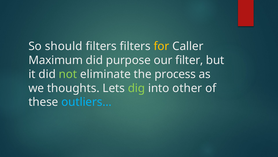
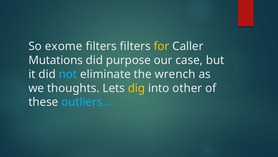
should: should -> exome (64, 46)
Maximum: Maximum -> Mutations (56, 60)
filter: filter -> case (189, 60)
not colour: light green -> light blue (68, 74)
process: process -> wrench (175, 74)
dig colour: light green -> yellow (136, 88)
